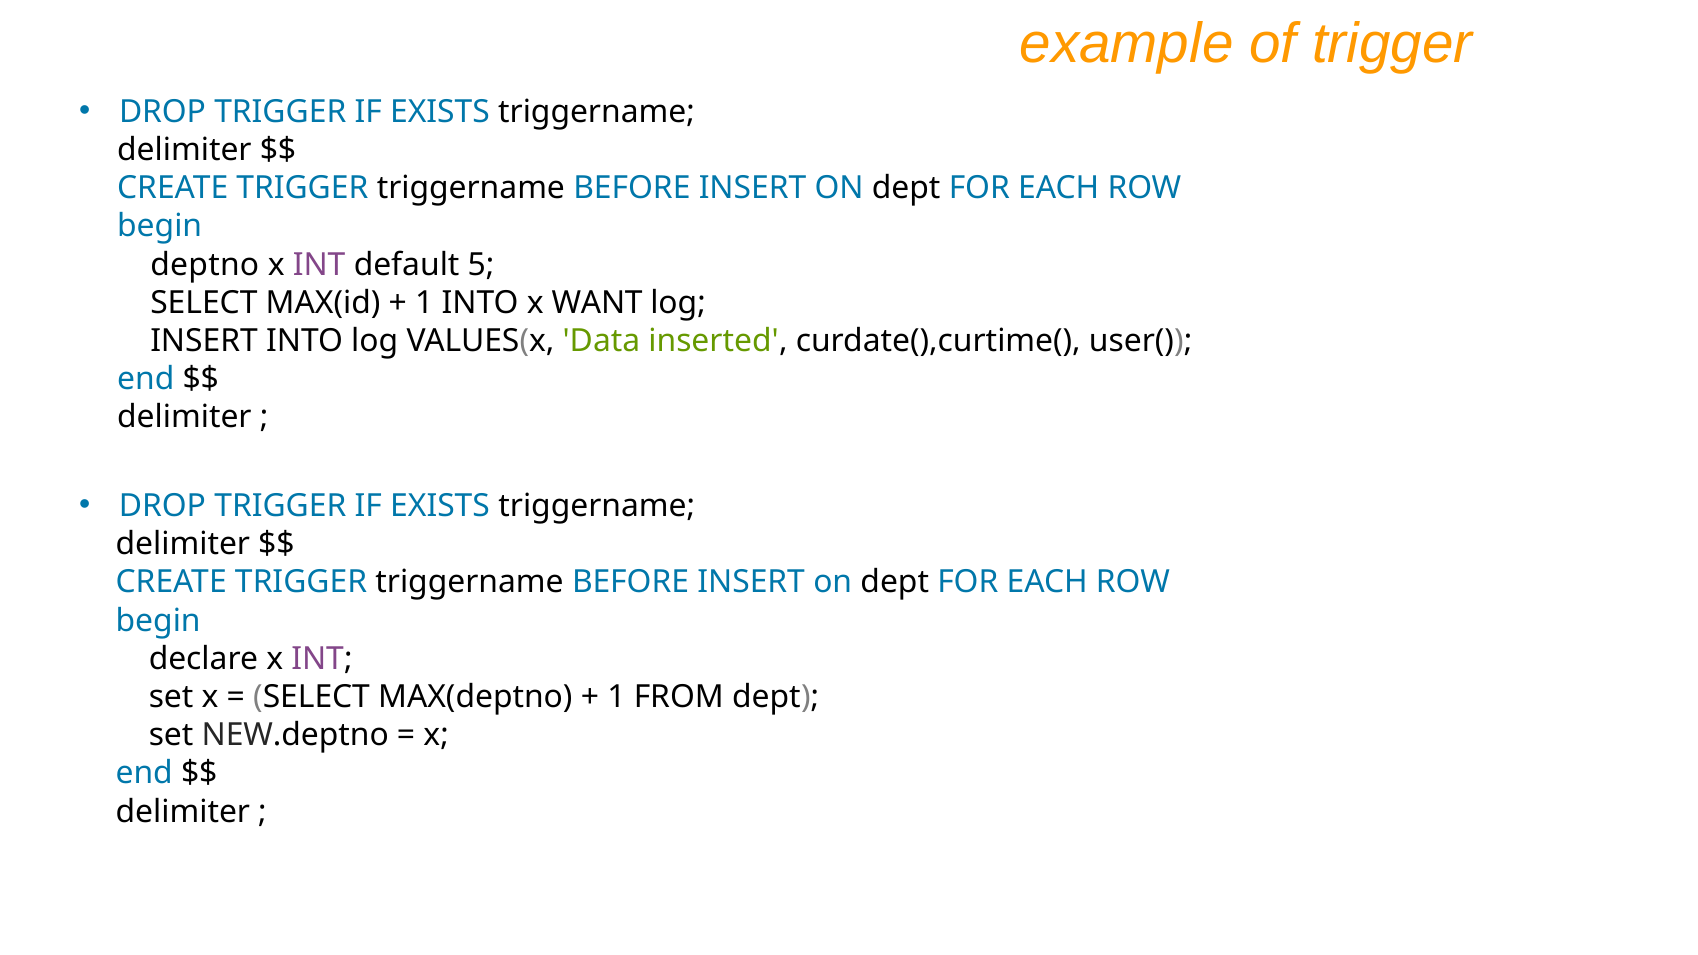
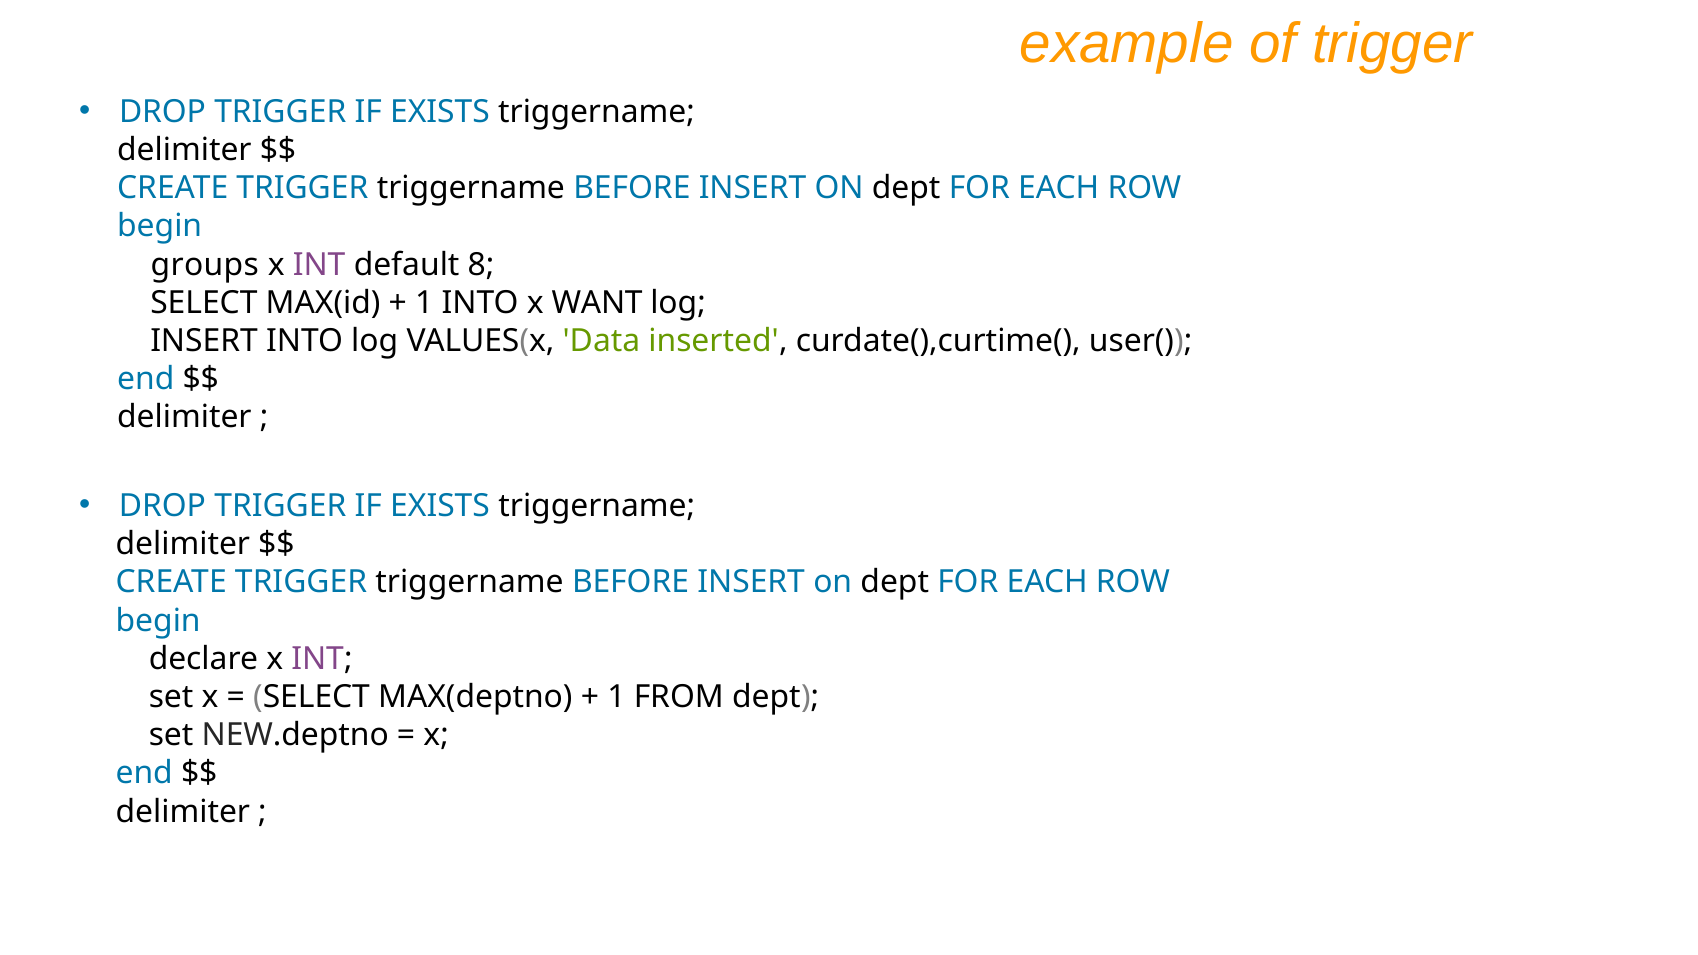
deptno: deptno -> groups (205, 265)
5: 5 -> 8 (481, 265)
